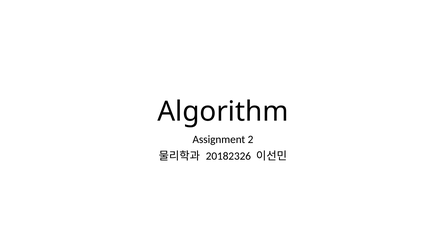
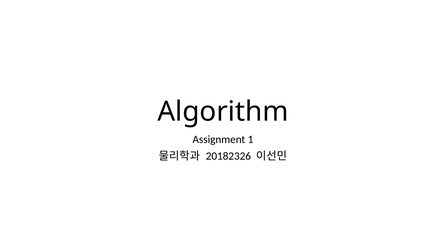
2: 2 -> 1 (251, 139)
